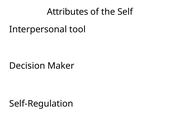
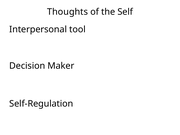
Attributes: Attributes -> Thoughts (68, 12)
